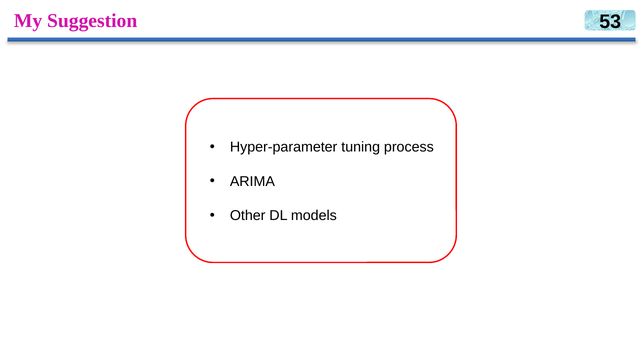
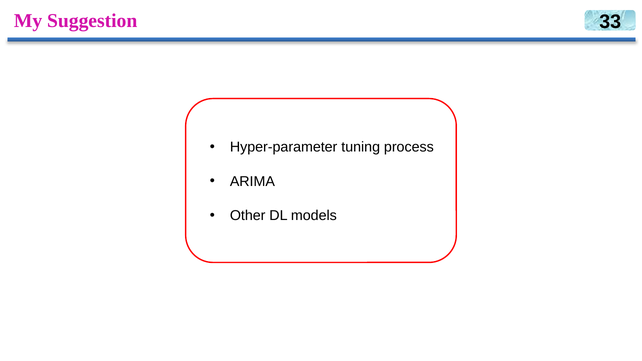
53: 53 -> 33 (610, 22)
